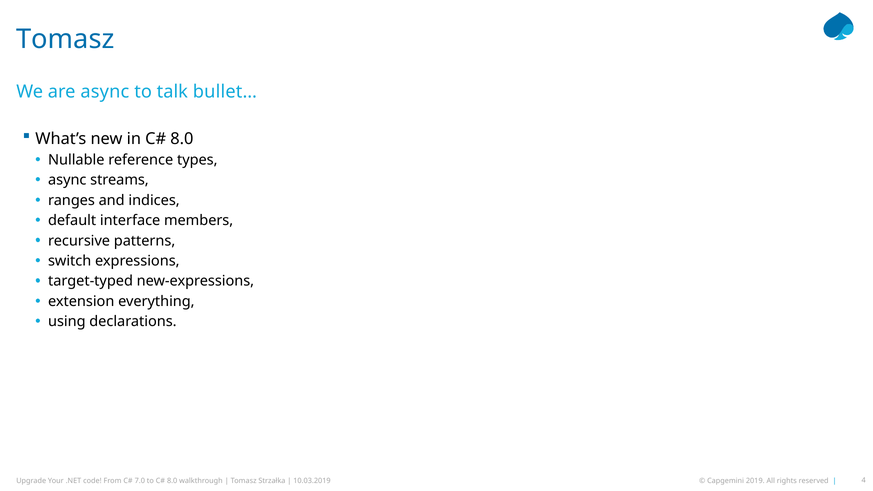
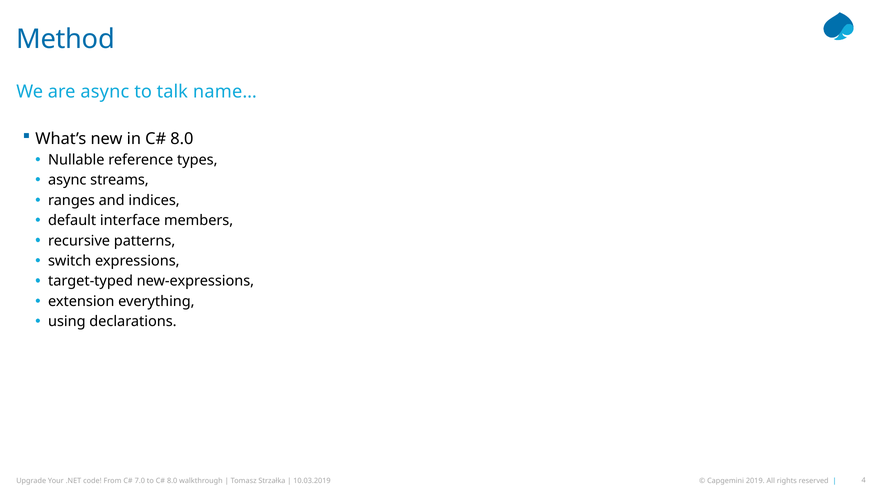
Tomasz: Tomasz -> Method (66, 39)
bullet…: bullet… -> name… (225, 92)
